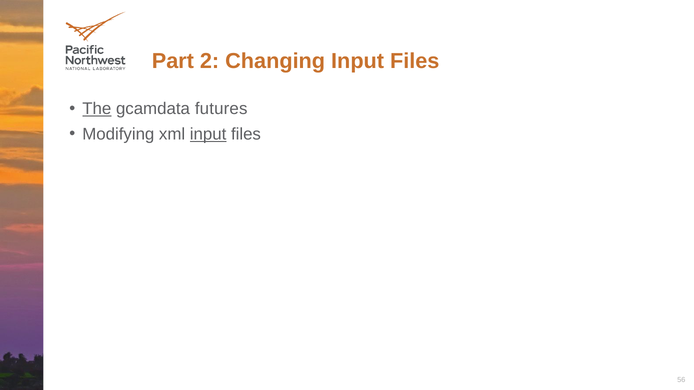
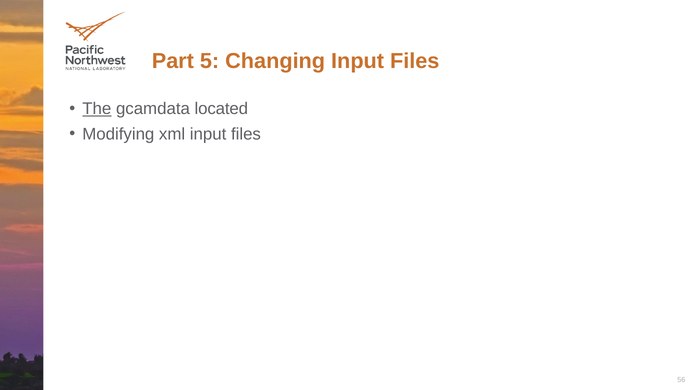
2: 2 -> 5 (210, 61)
futures: futures -> located (221, 109)
input underline: present -> none (208, 134)
